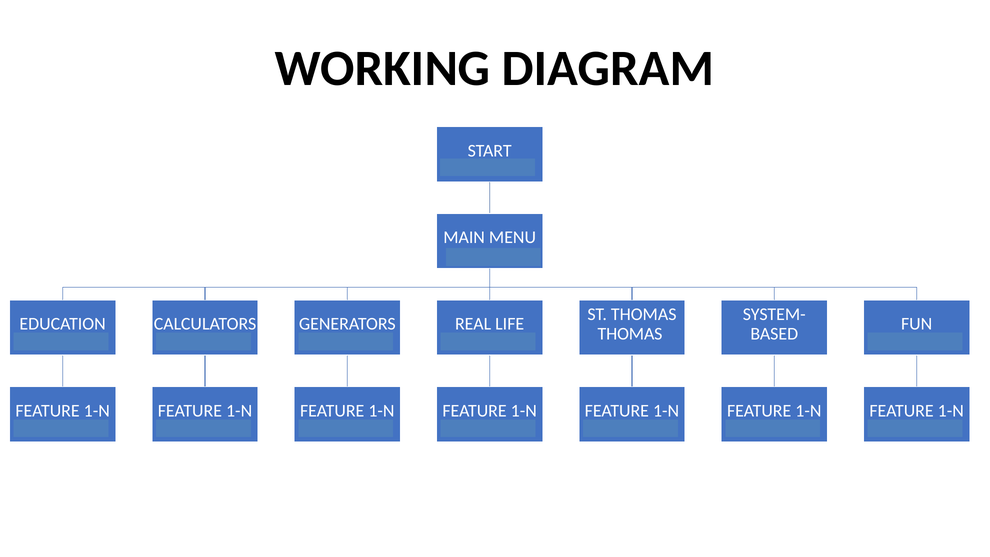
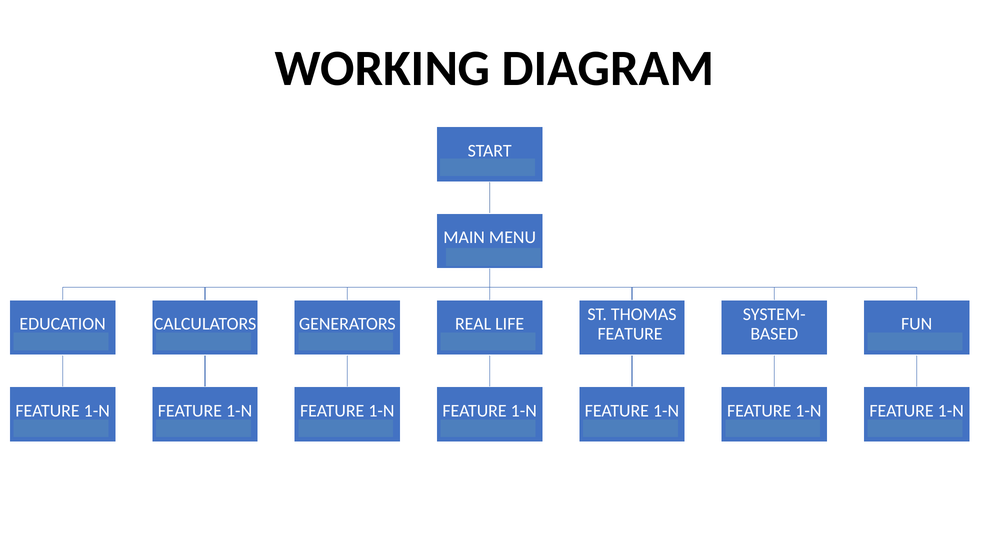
THOMAS: THOMAS -> FEATURE (630, 334)
